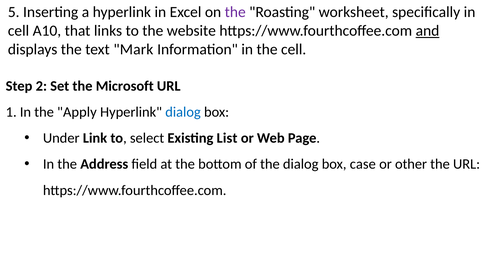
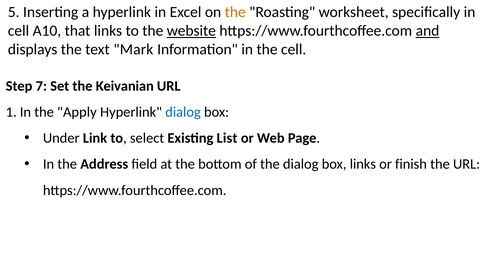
the colour: purple -> orange (235, 12)
website underline: none -> present (191, 31)
2: 2 -> 7 (41, 86)
Microsoft: Microsoft -> Keivanian (125, 86)
box case: case -> links (363, 164)
other: other -> finish (411, 164)
